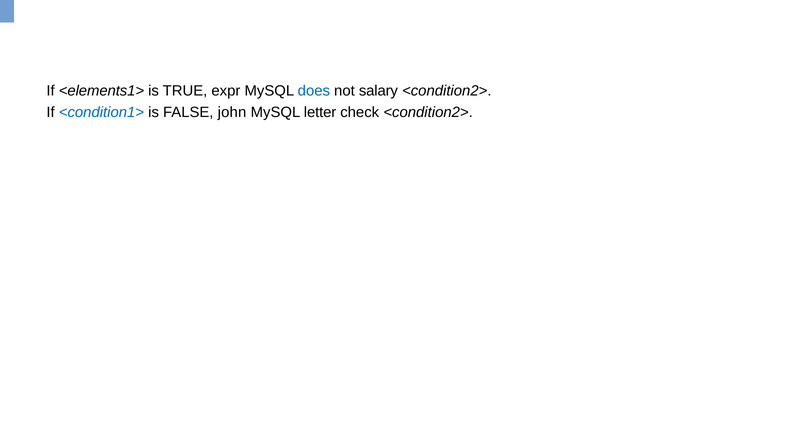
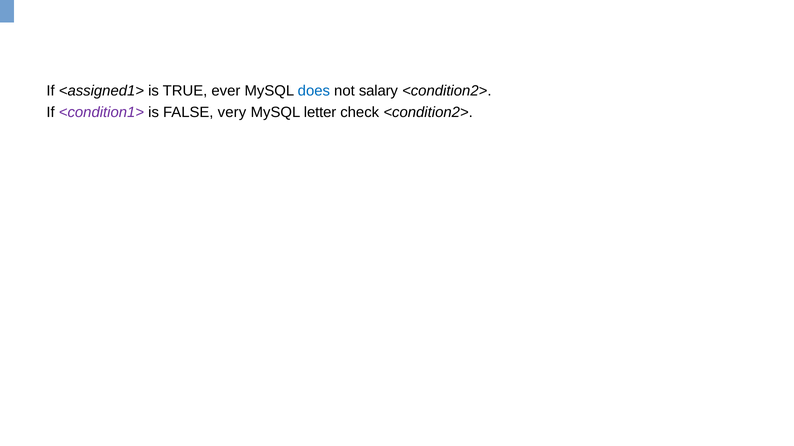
<elements1>: <elements1> -> <assigned1> (101, 91)
expr: expr -> ever (226, 91)
<condition1> colour: blue -> purple (101, 113)
john: john -> very (232, 113)
